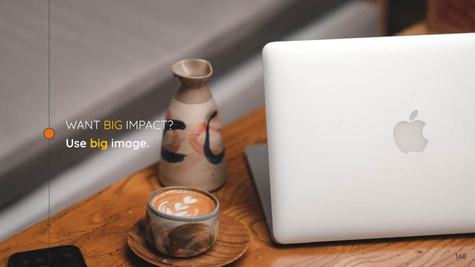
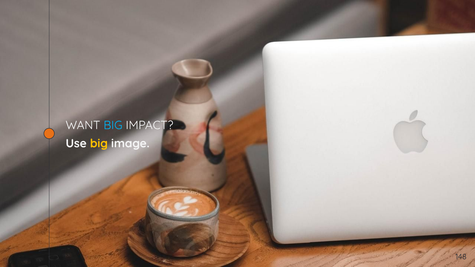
BIG colour: yellow -> light blue (113, 125)
